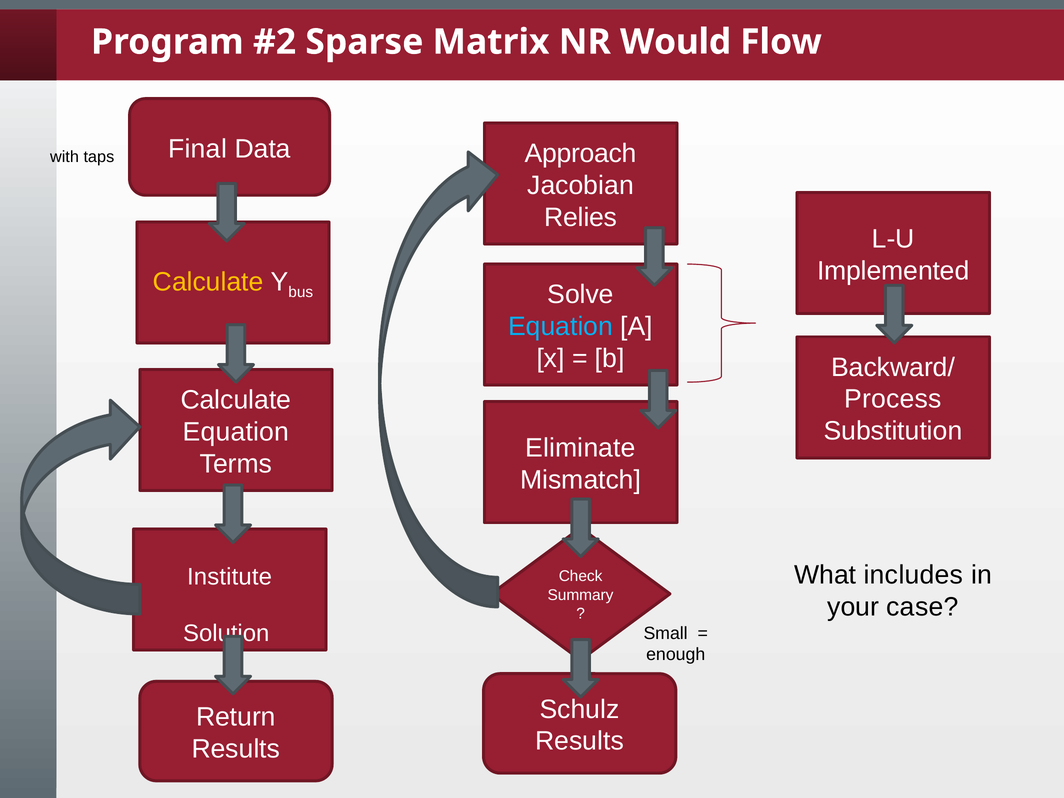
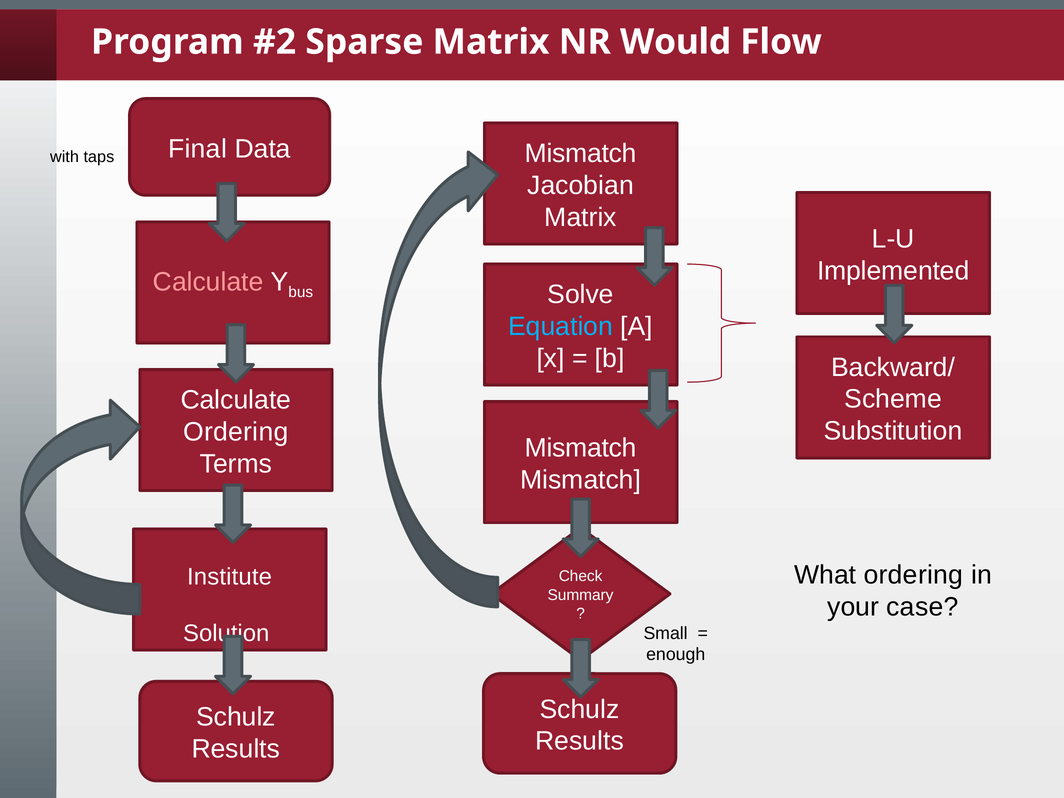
Approach: Approach -> Mismatch (581, 153)
Relies: Relies -> Matrix (581, 217)
Calculate colour: yellow -> pink (208, 282)
Process: Process -> Scheme (893, 399)
Equation: Equation -> Ordering (236, 432)
Eliminate: Eliminate -> Mismatch (581, 448)
What includes: includes -> ordering (913, 575)
Return: Return -> Schulz (236, 717)
